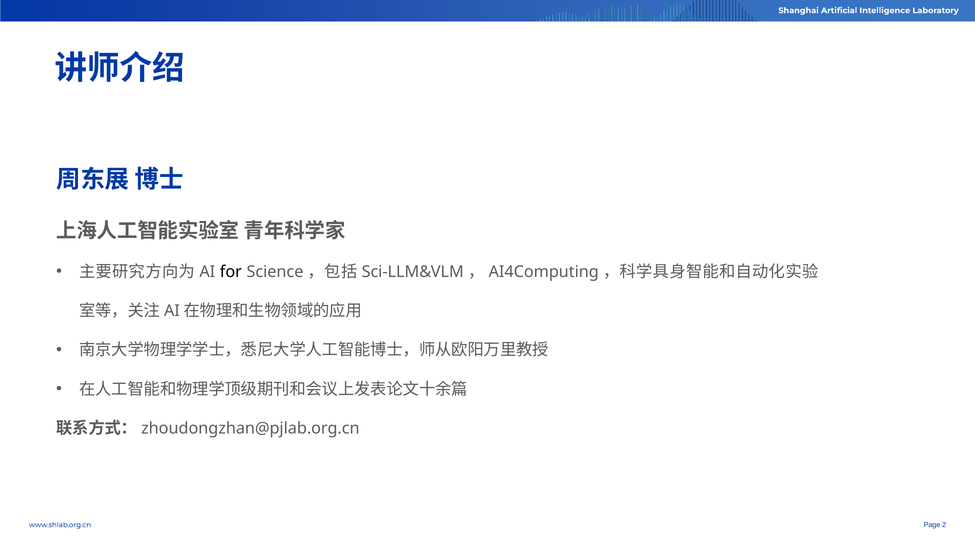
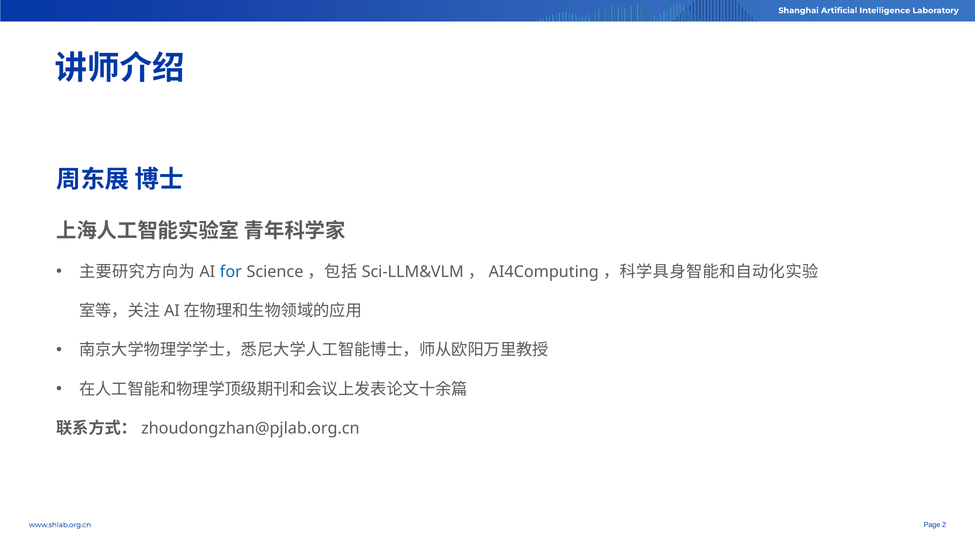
for colour: black -> blue (231, 272)
